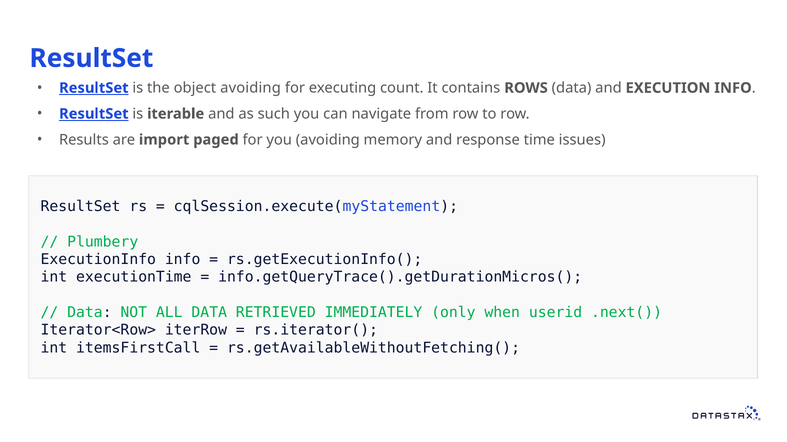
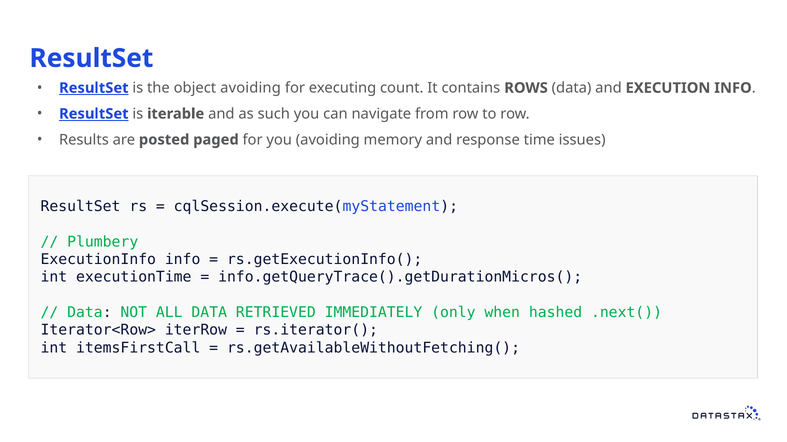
import: import -> posted (164, 140)
userid: userid -> hashed (556, 313)
